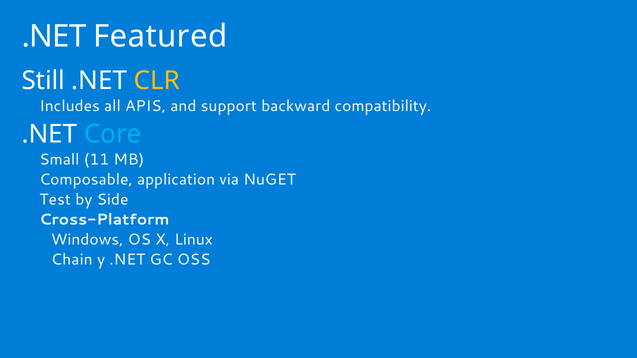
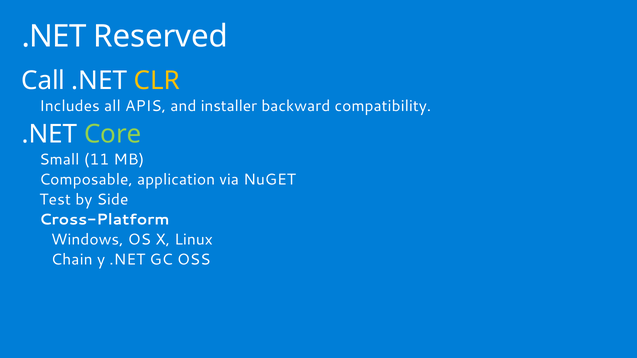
Featured: Featured -> Reserved (161, 37)
Still: Still -> Call (43, 81)
support: support -> installer (229, 106)
Core colour: light blue -> light green (113, 134)
